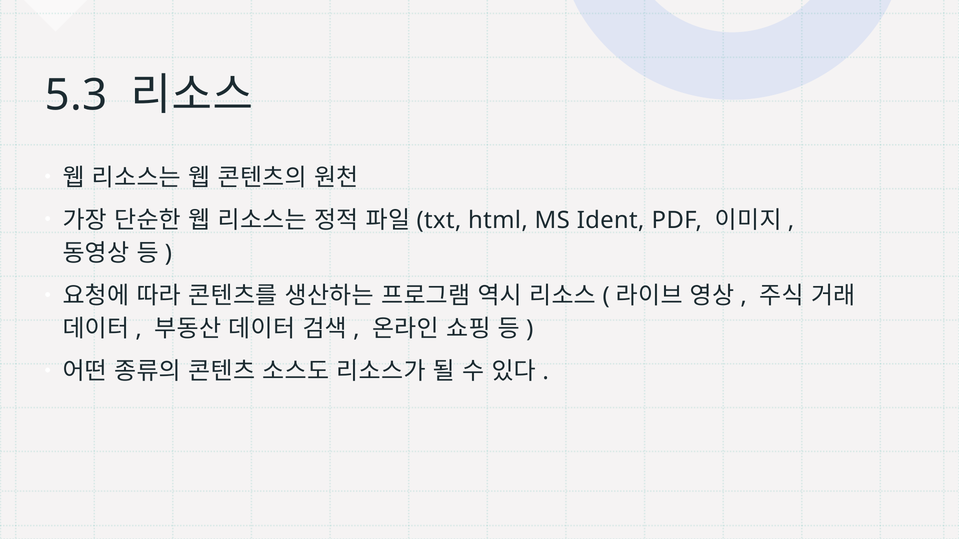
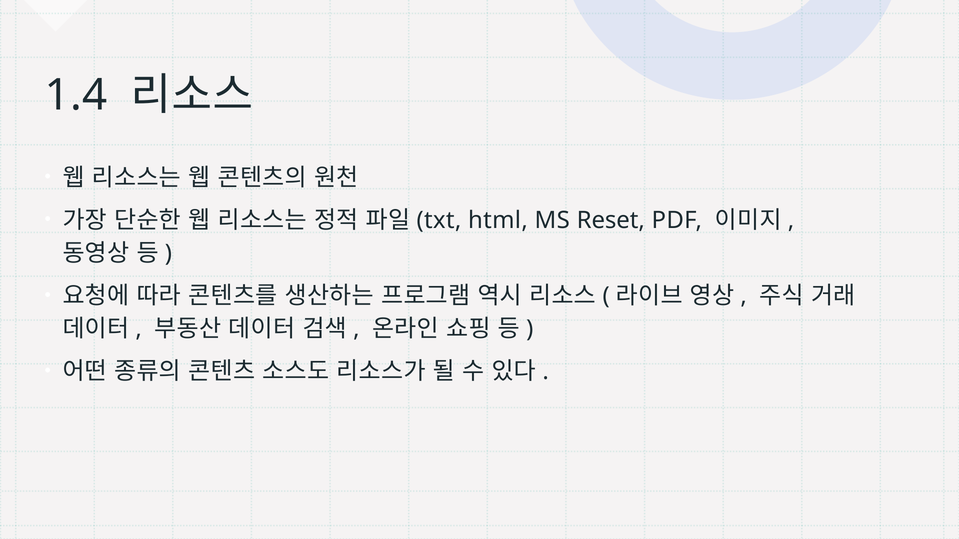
5.3: 5.3 -> 1.4 (76, 95)
Ident: Ident -> Reset (611, 221)
